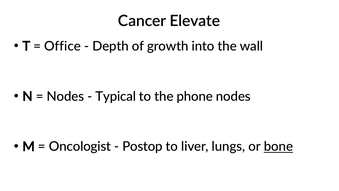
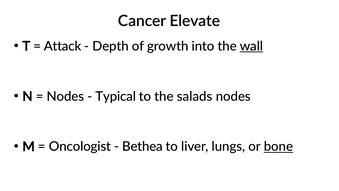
Office: Office -> Attack (63, 46)
wall underline: none -> present (251, 46)
phone: phone -> salads (195, 96)
Postop: Postop -> Bethea (142, 146)
